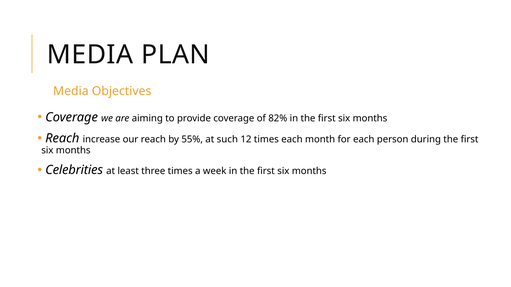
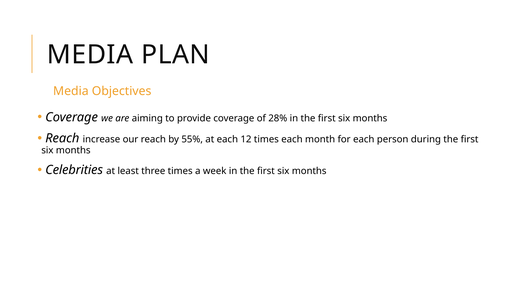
82%: 82% -> 28% (278, 118)
at such: such -> each (227, 140)
